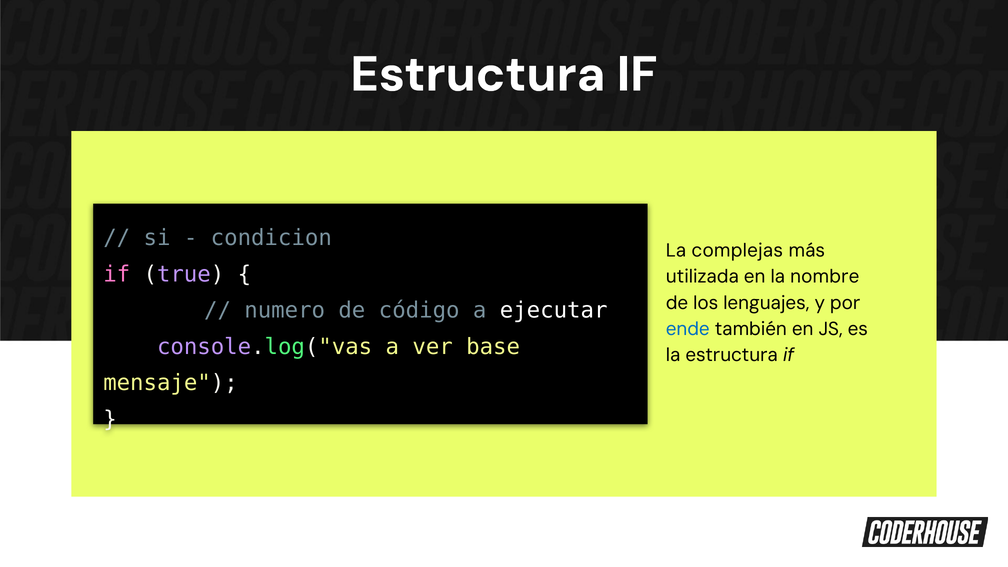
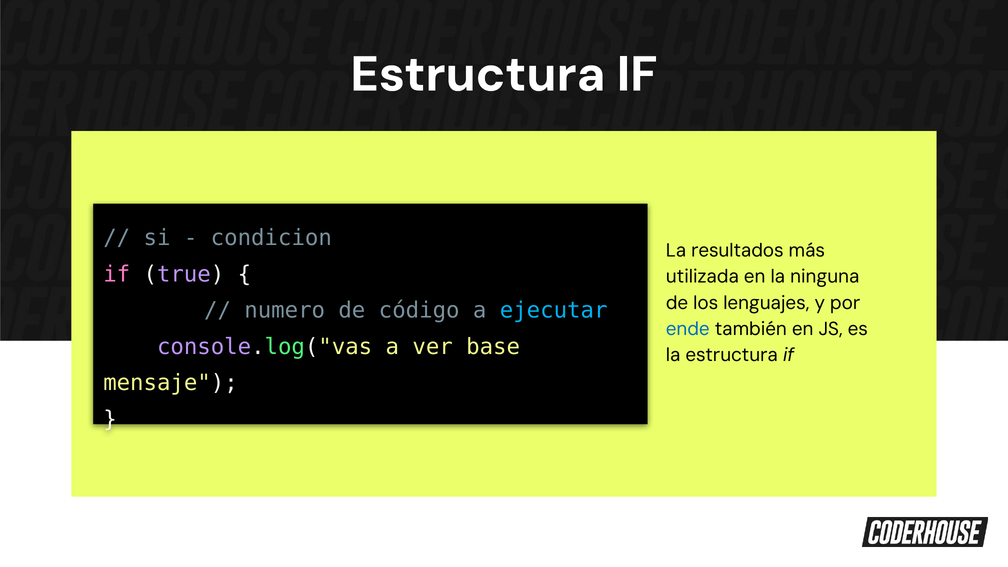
complejas: complejas -> resultados (737, 251)
nombre: nombre -> ninguna (825, 277)
ejecutar colour: white -> light blue (554, 311)
